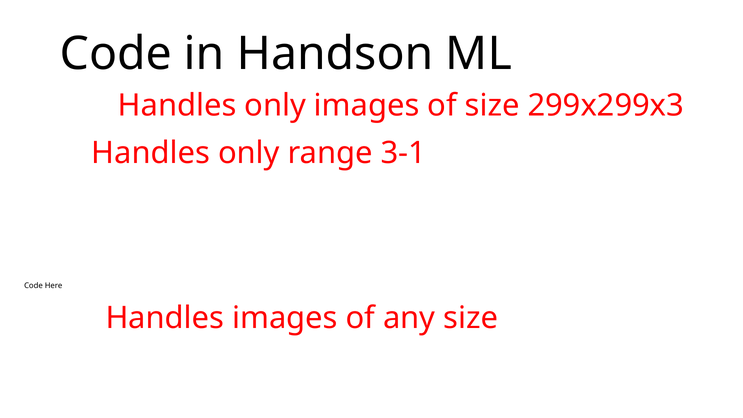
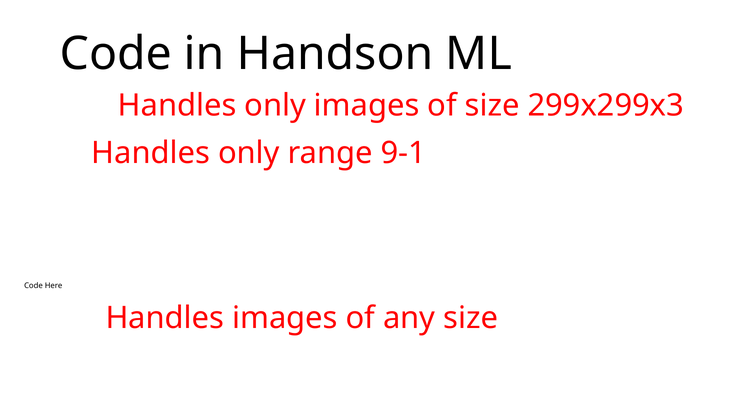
3-1: 3-1 -> 9-1 (403, 153)
